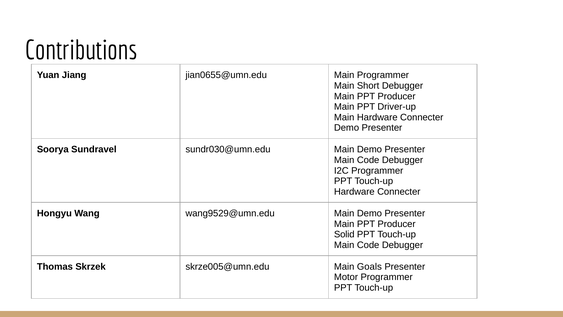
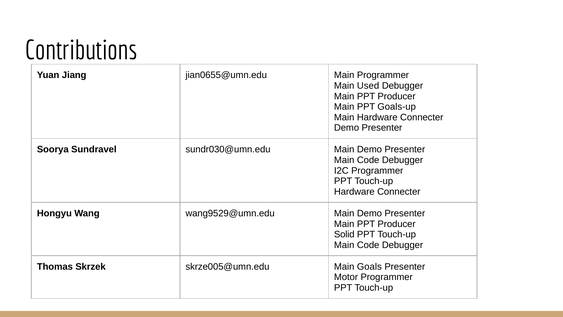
Short: Short -> Used (368, 86)
Driver-up: Driver-up -> Goals-up (397, 107)
